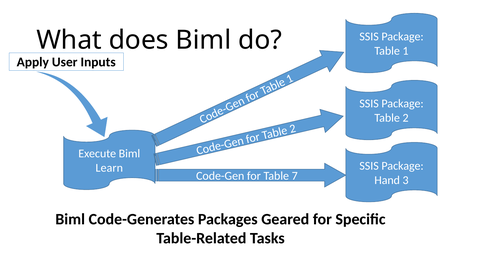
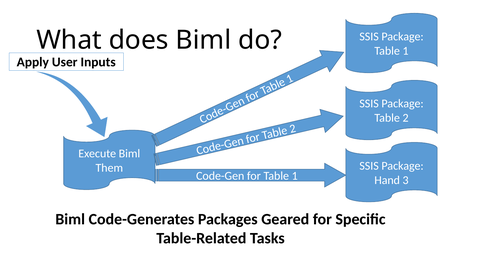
Learn: Learn -> Them (109, 168)
for Table 7: 7 -> 1 (295, 176)
